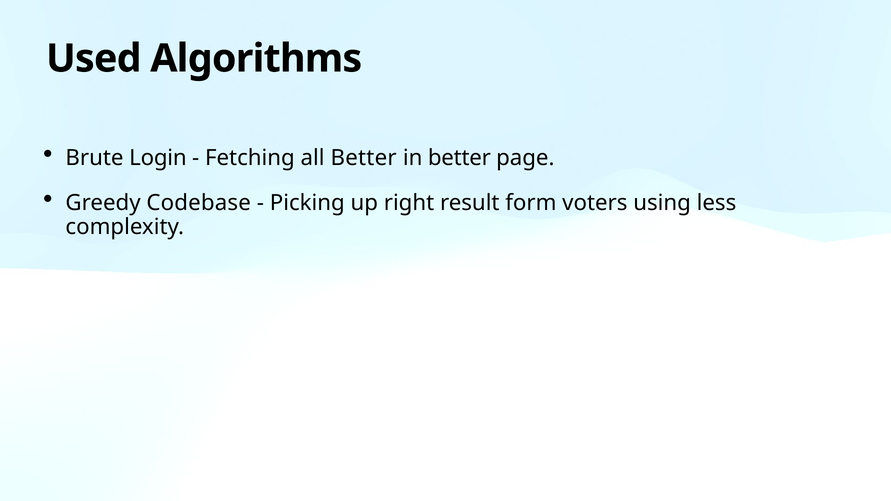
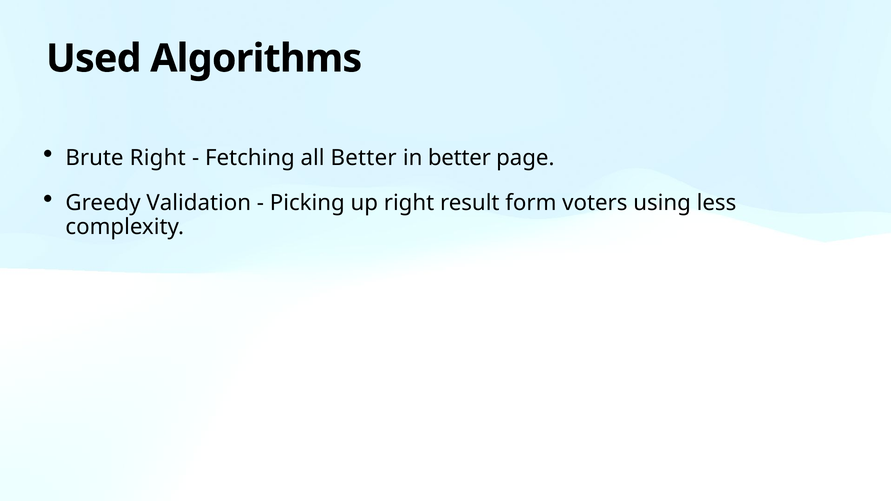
Brute Login: Login -> Right (158, 158)
Codebase: Codebase -> Validation (199, 203)
